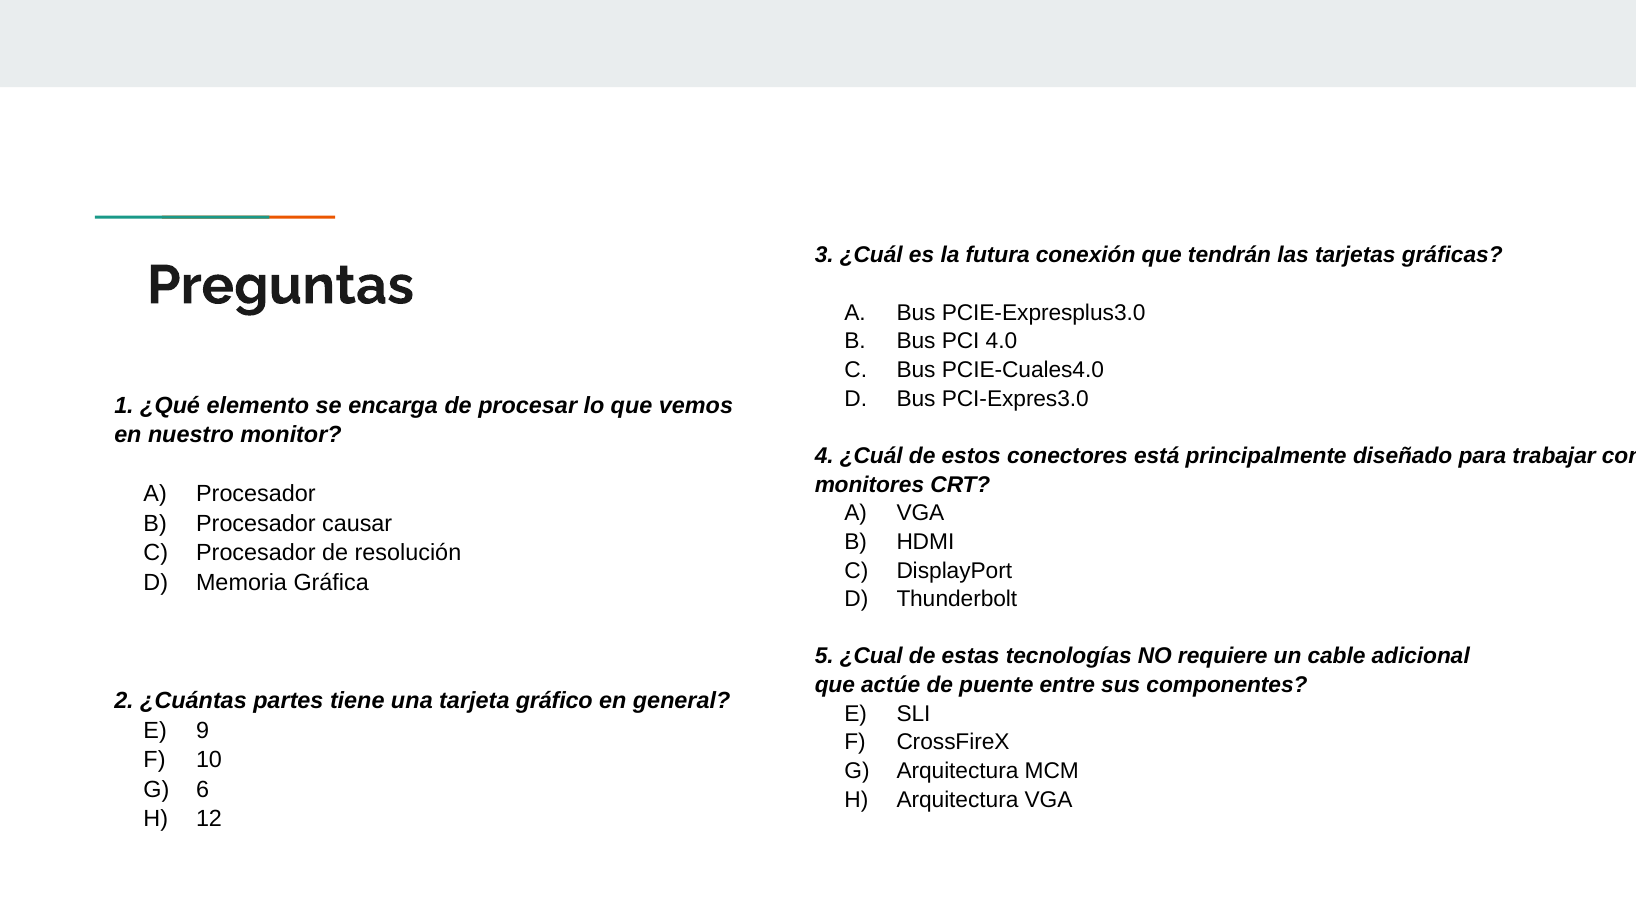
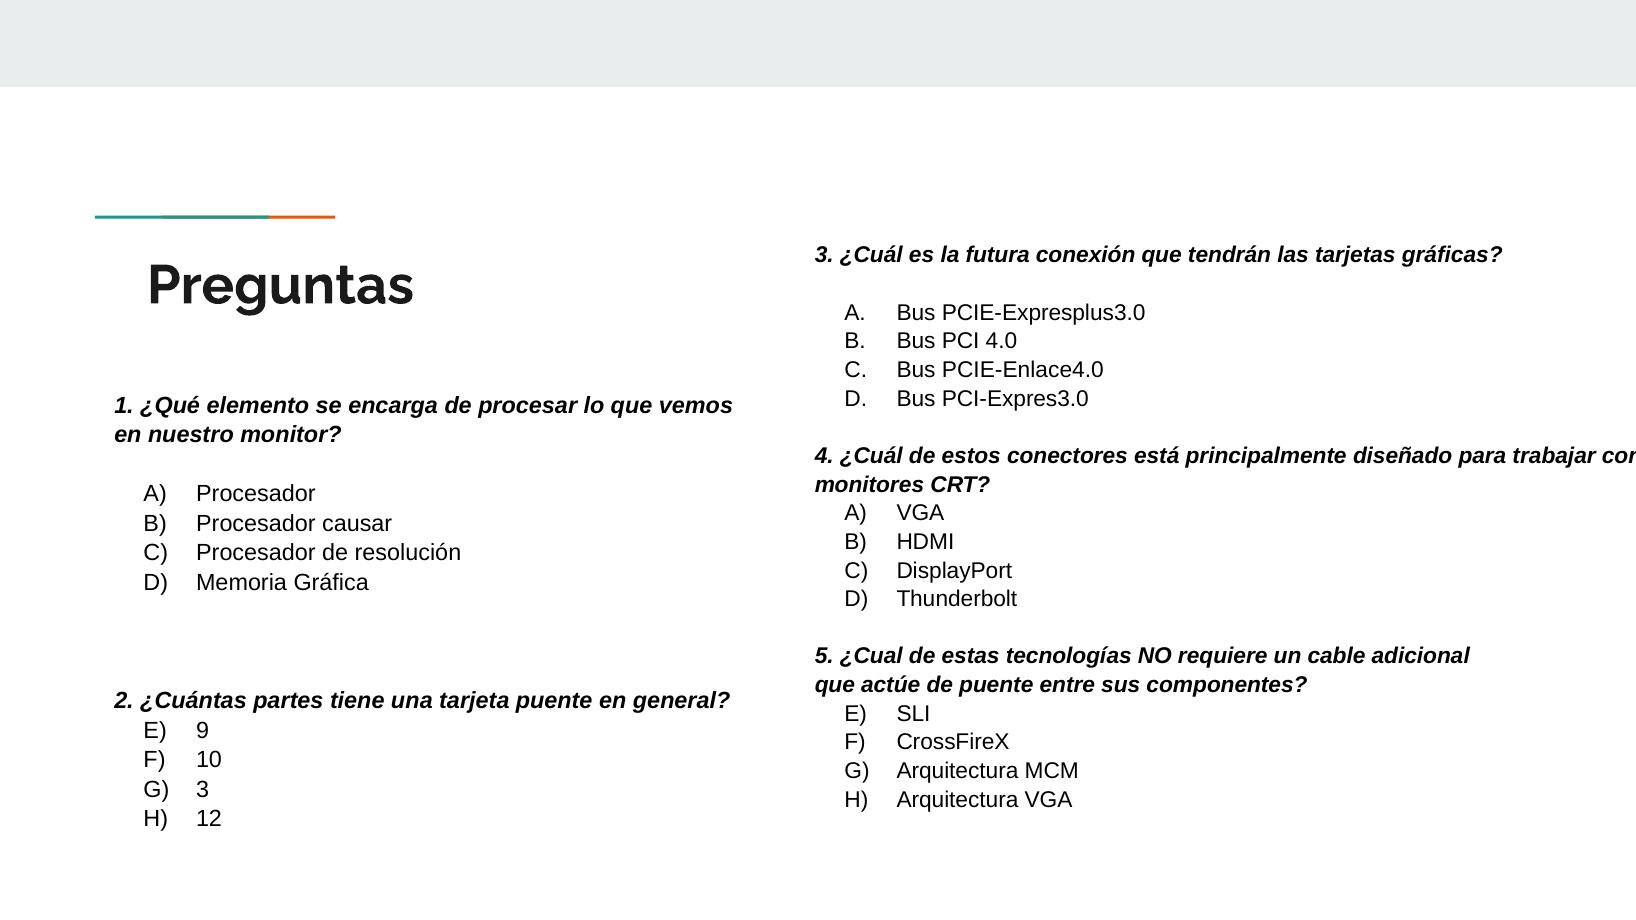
PCIE-Cuales4.0: PCIE-Cuales4.0 -> PCIE-Enlace4.0 (1023, 370)
tarjeta gráfico: gráfico -> puente (554, 701)
6: 6 -> 3 (203, 790)
